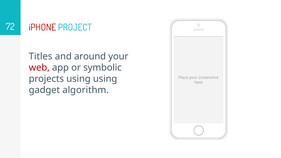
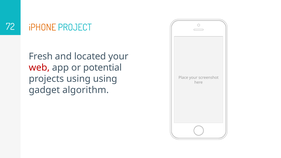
iPHONE colour: red -> orange (42, 27)
Titles: Titles -> Fresh (41, 56)
around: around -> located (90, 56)
symbolic: symbolic -> potential (102, 68)
